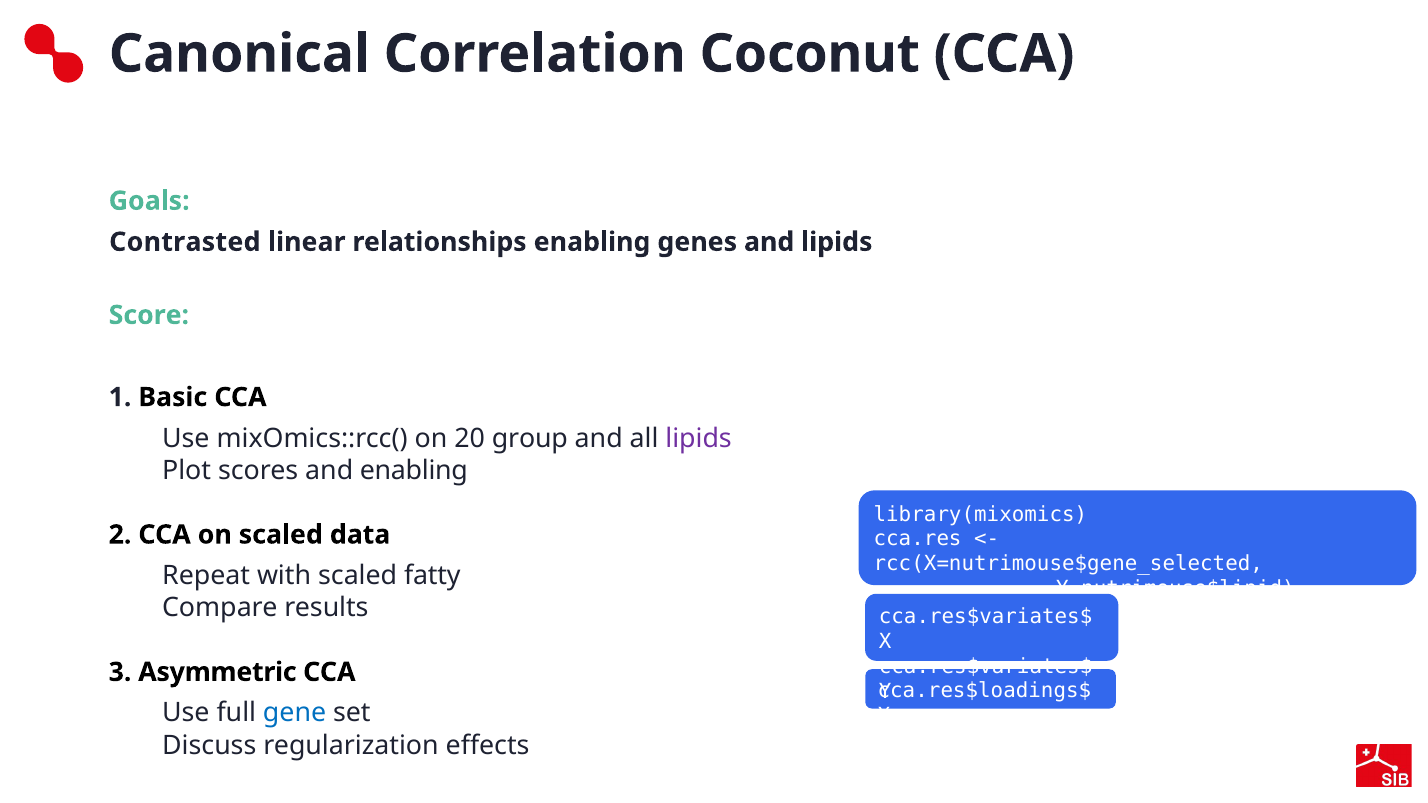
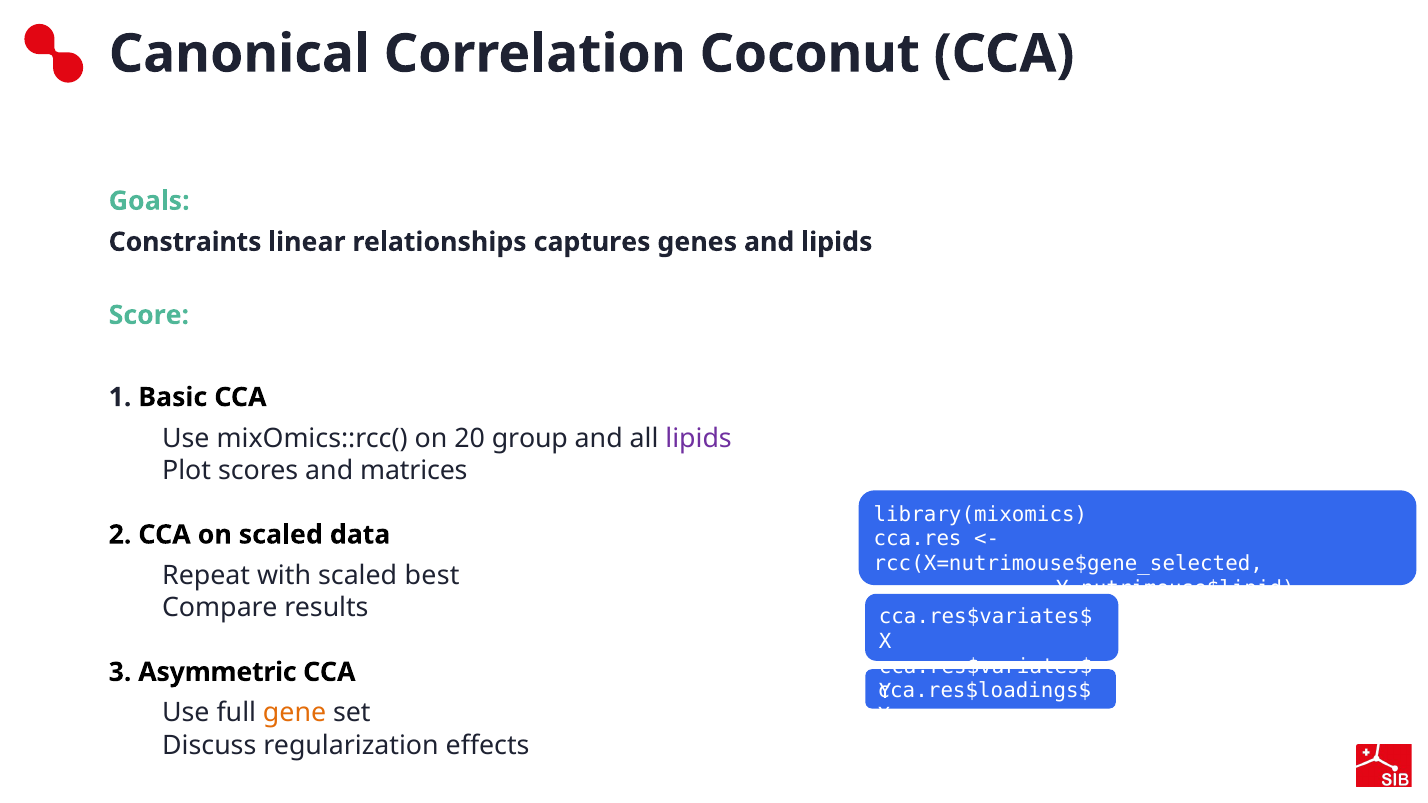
Contrasted: Contrasted -> Constraints (185, 242)
relationships enabling: enabling -> captures (592, 242)
and enabling: enabling -> matrices (414, 471)
fatty: fatty -> best (432, 576)
gene colour: blue -> orange (295, 713)
